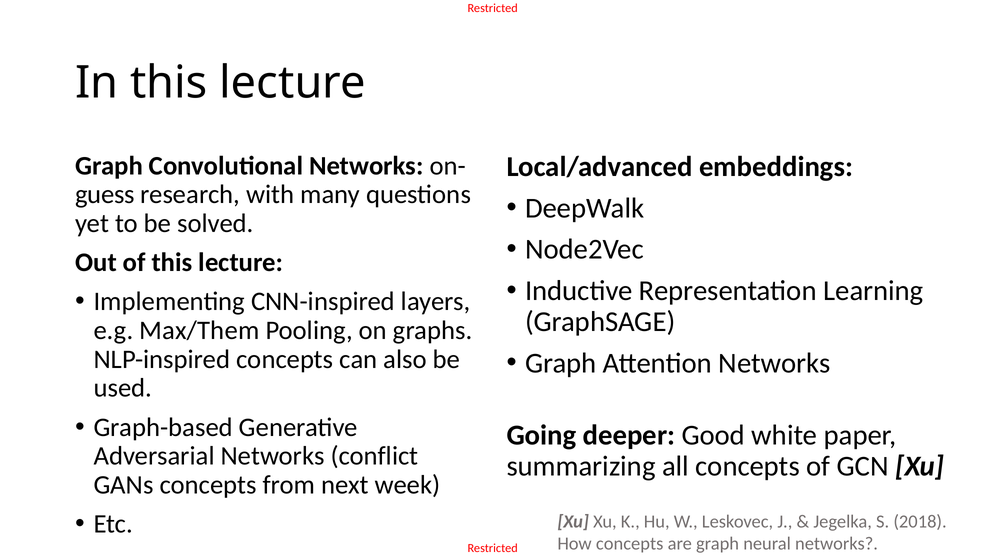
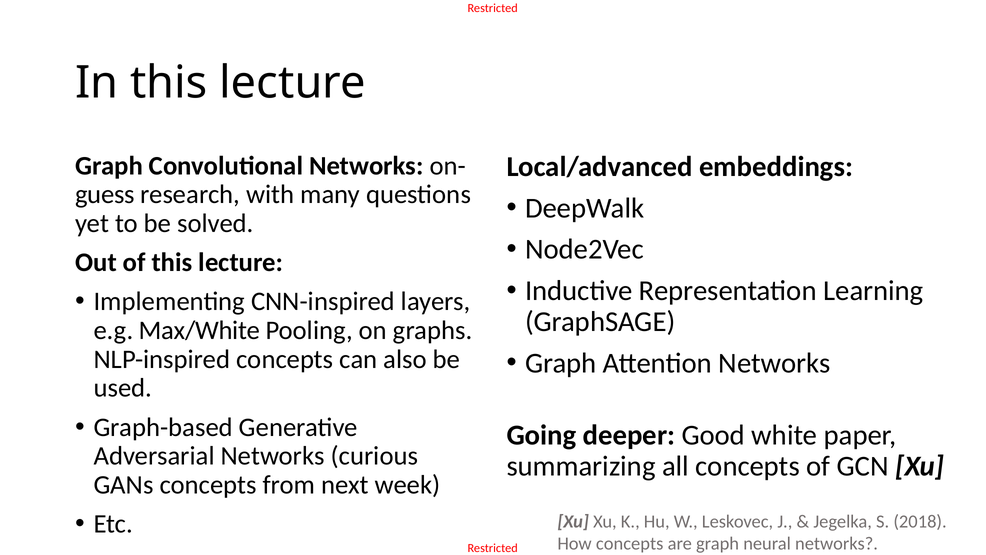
Max/Them: Max/Them -> Max/White (200, 330)
conflict: conflict -> curious (374, 456)
